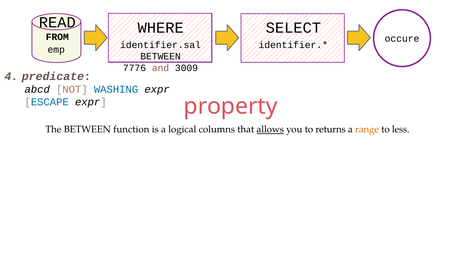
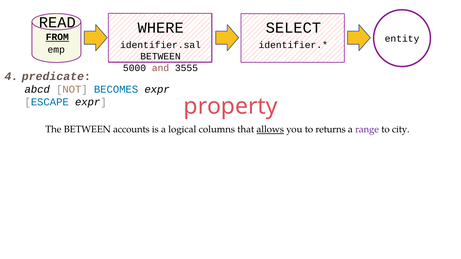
FROM underline: none -> present (57, 37)
occure: occure -> entity (402, 39)
7776: 7776 -> 5000 (135, 68)
3009: 3009 -> 3555 (186, 68)
WASHING: WASHING -> BECOMES (116, 90)
function: function -> accounts (131, 130)
range colour: orange -> purple (367, 130)
less: less -> city (401, 130)
